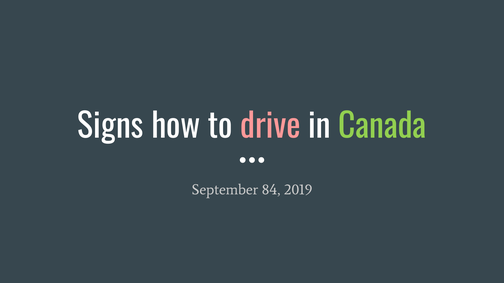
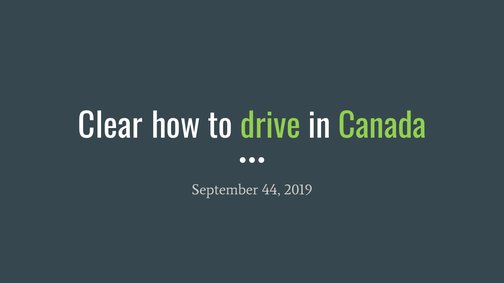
Signs: Signs -> Clear (110, 127)
drive colour: pink -> light green (270, 127)
84: 84 -> 44 (271, 190)
